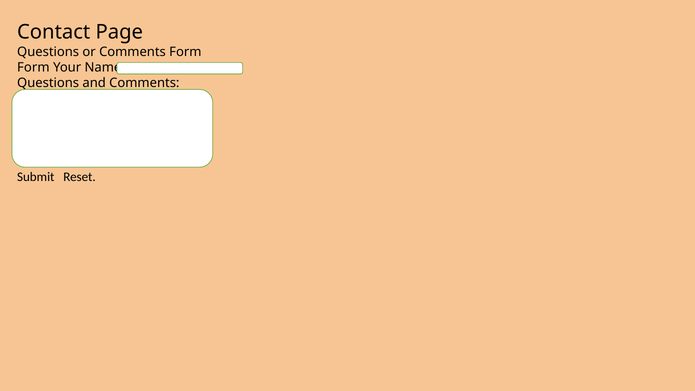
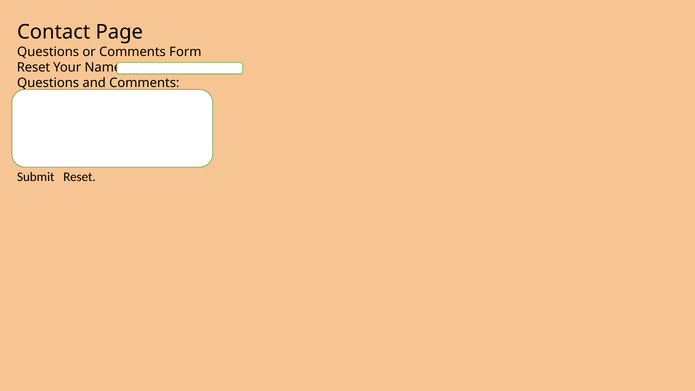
Form: Form -> Reset (33, 67)
